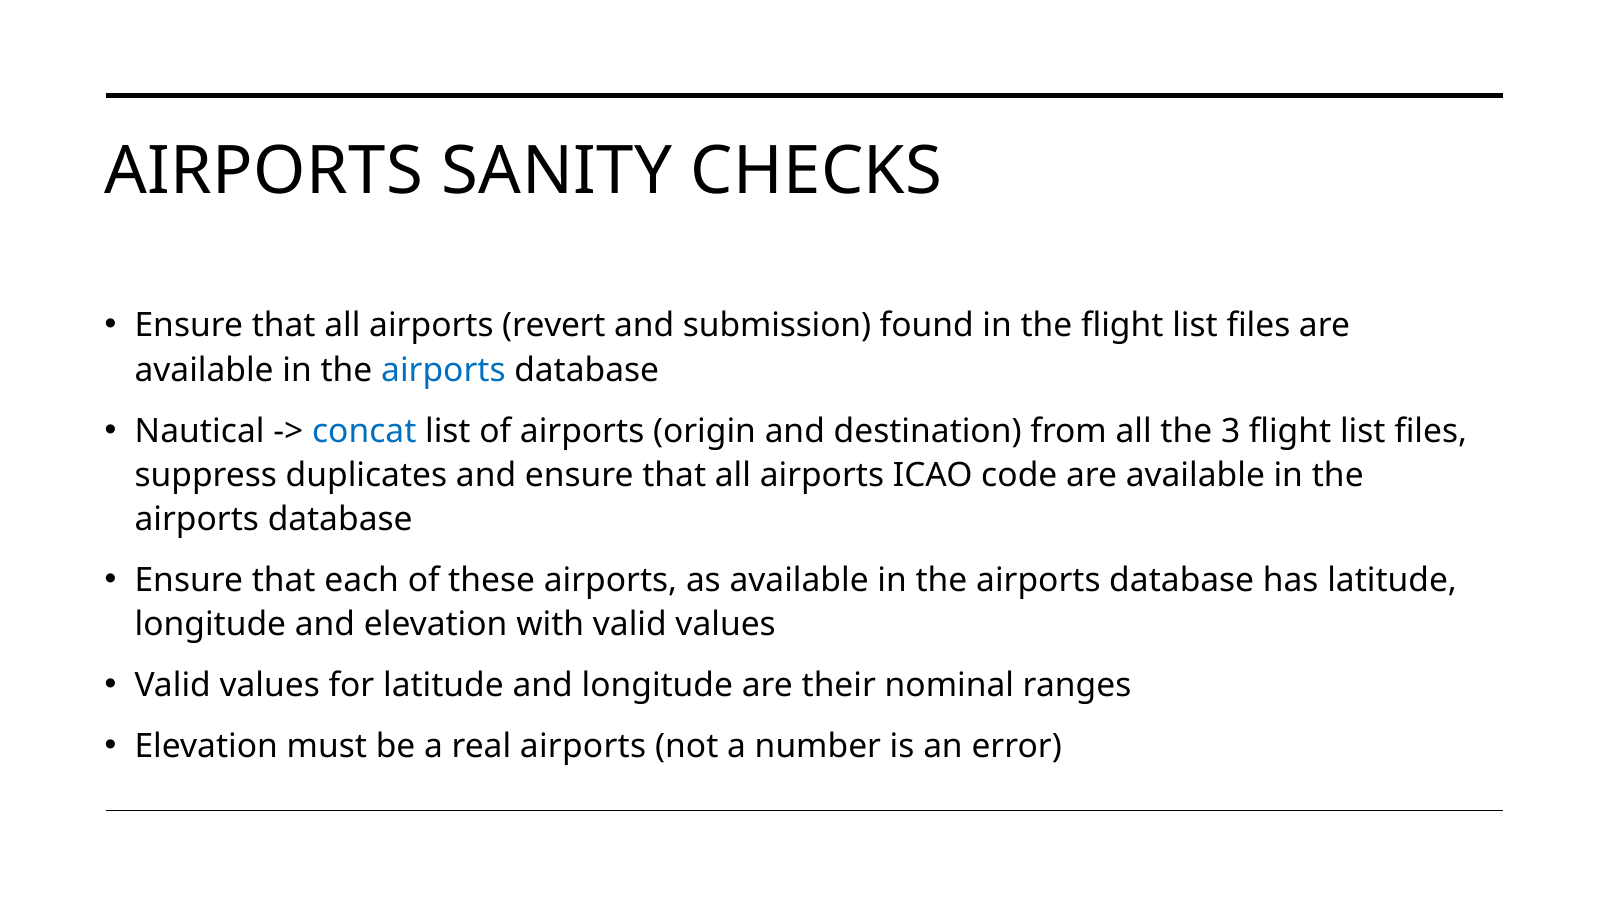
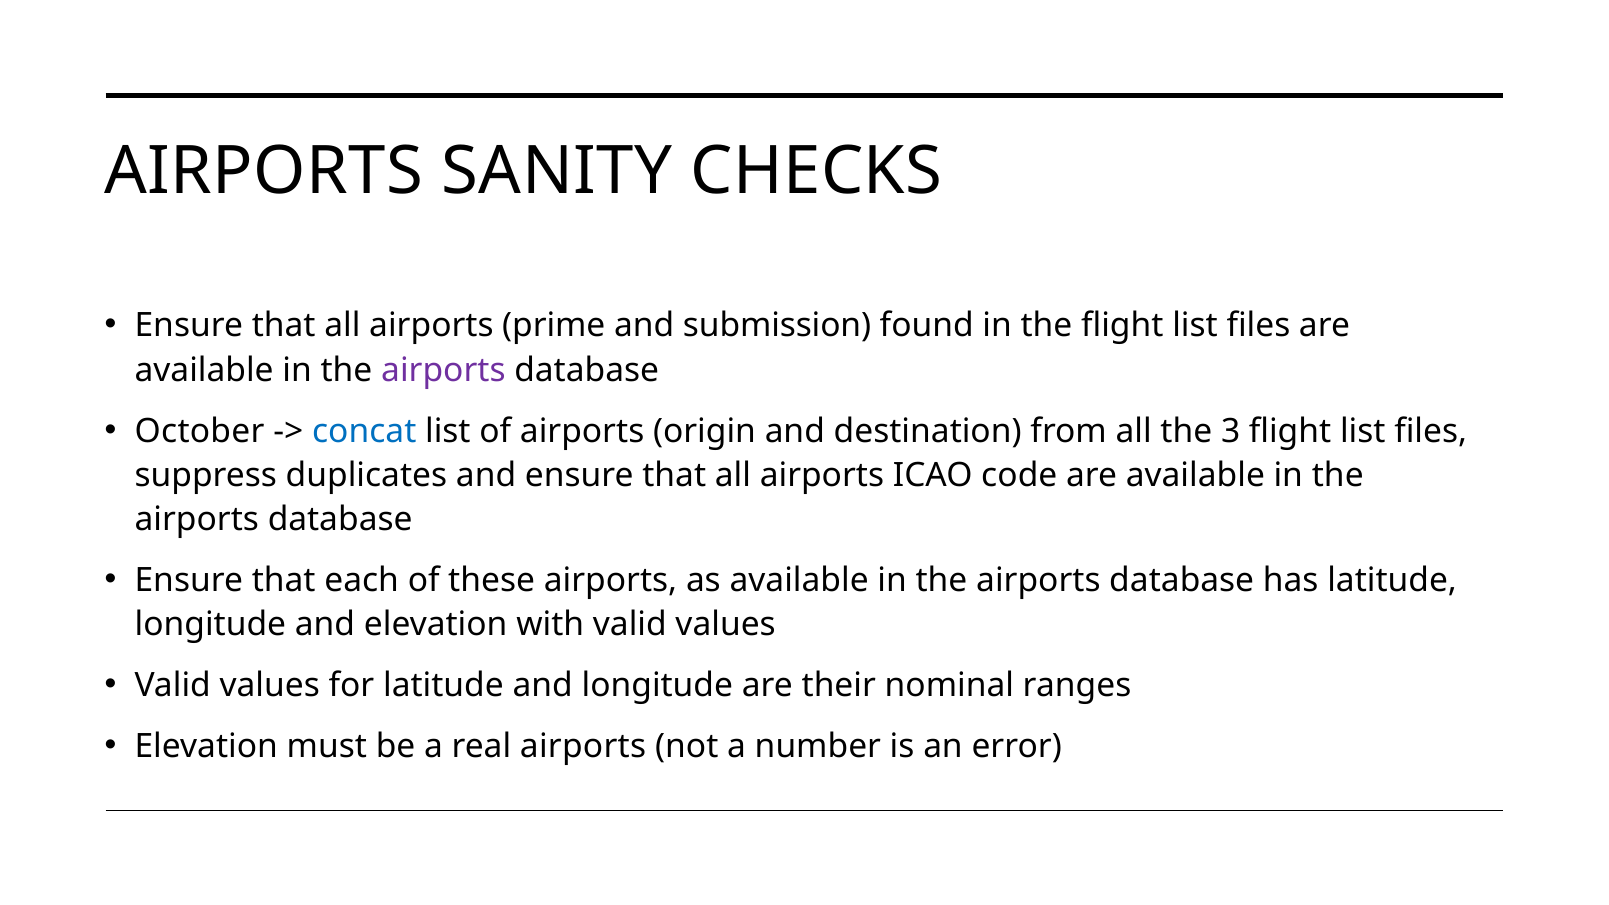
revert: revert -> prime (554, 326)
airports colour: blue -> purple (443, 370)
Nautical: Nautical -> October (200, 431)
